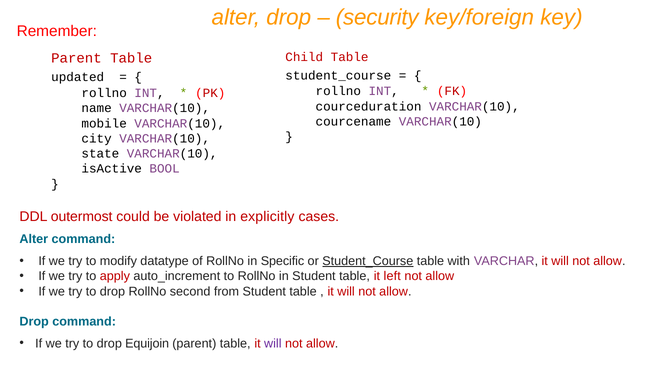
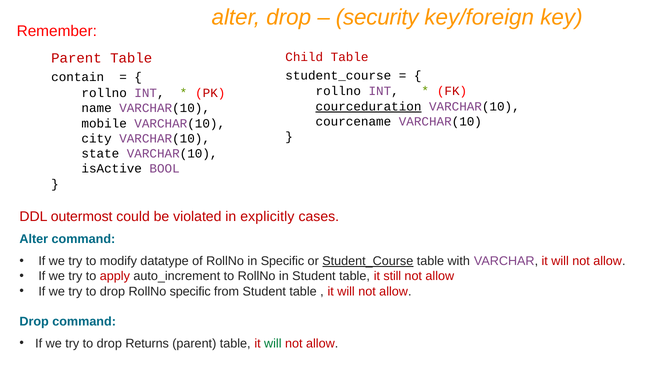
updated: updated -> contain (78, 77)
courceduration underline: none -> present (369, 107)
left: left -> still (392, 276)
RollNo second: second -> specific (190, 291)
Equijoin: Equijoin -> Returns (147, 343)
will colour: purple -> green (273, 343)
